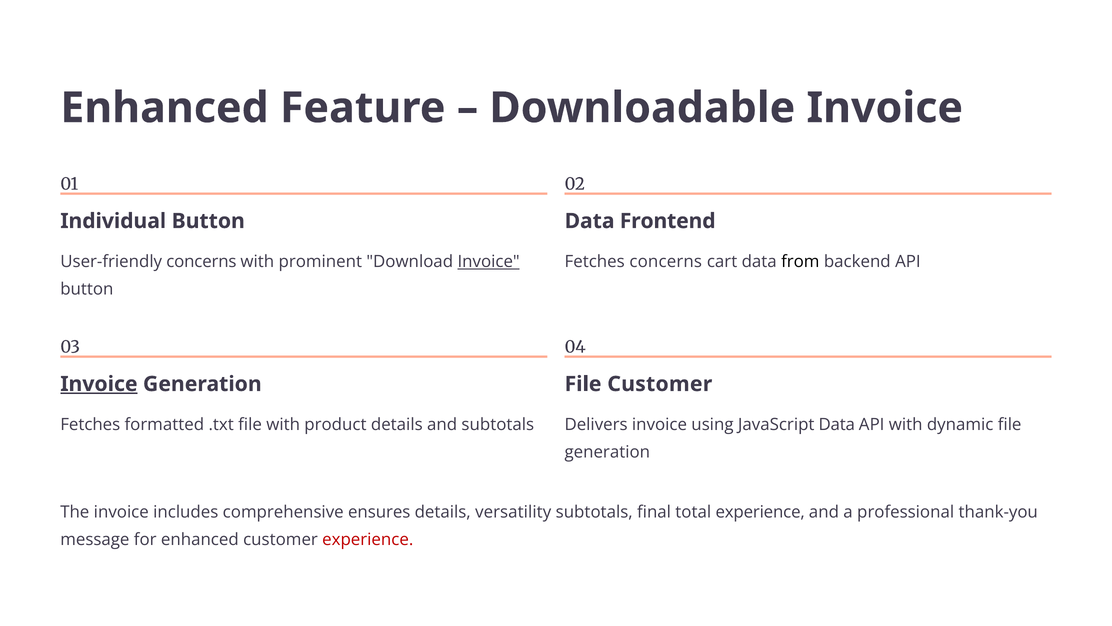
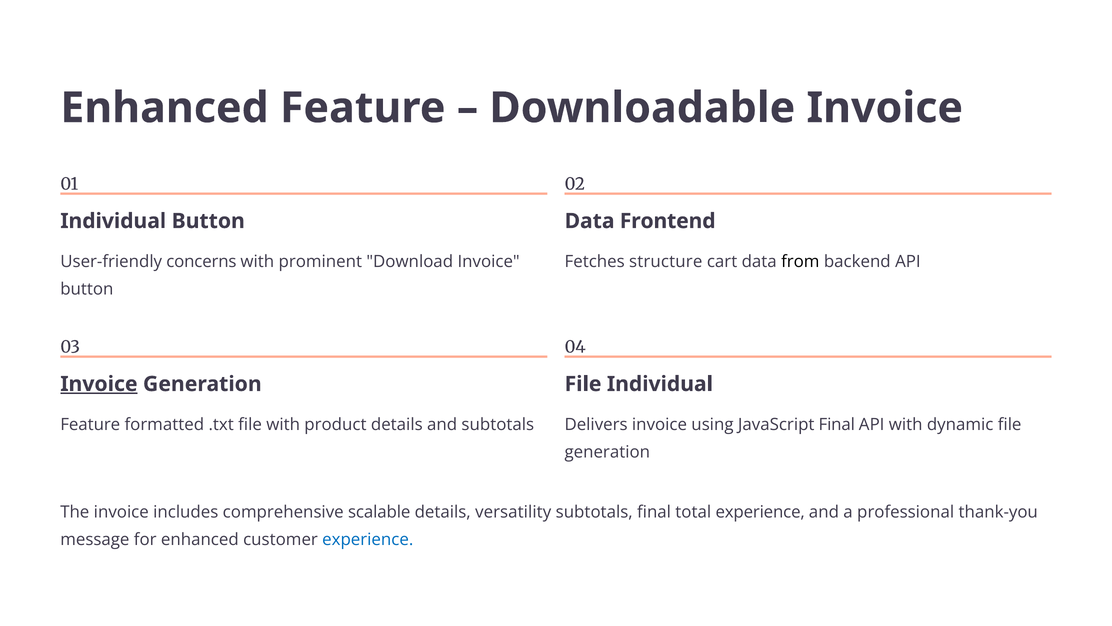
Invoice underline: present -> none (489, 261)
Fetches concerns: concerns -> structure (666, 261)
File Customer: Customer -> Individual (660, 384)
Fetches: Fetches -> Feature (90, 424)
JavaScript Data: Data -> Final (837, 424)
ensures: ensures -> scalable (379, 512)
experience colour: red -> blue (368, 539)
